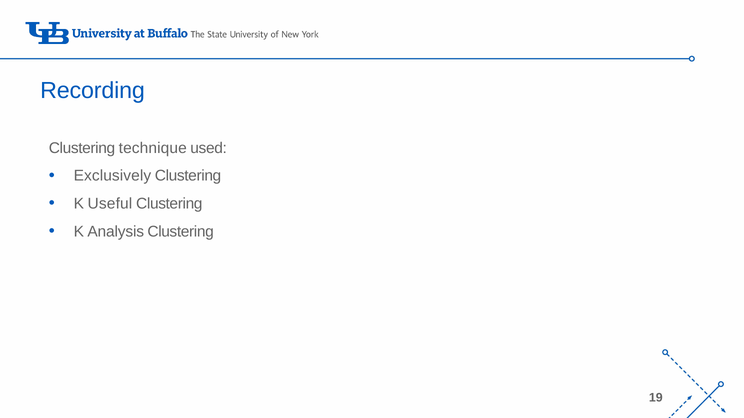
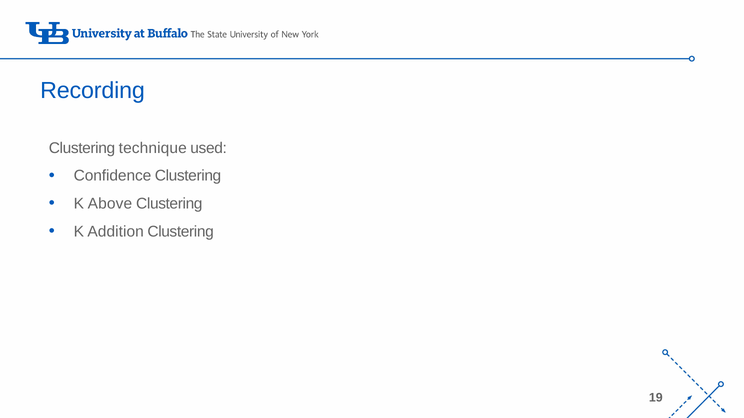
Exclusively: Exclusively -> Confidence (113, 176)
Useful: Useful -> Above (110, 204)
Analysis: Analysis -> Addition (116, 232)
